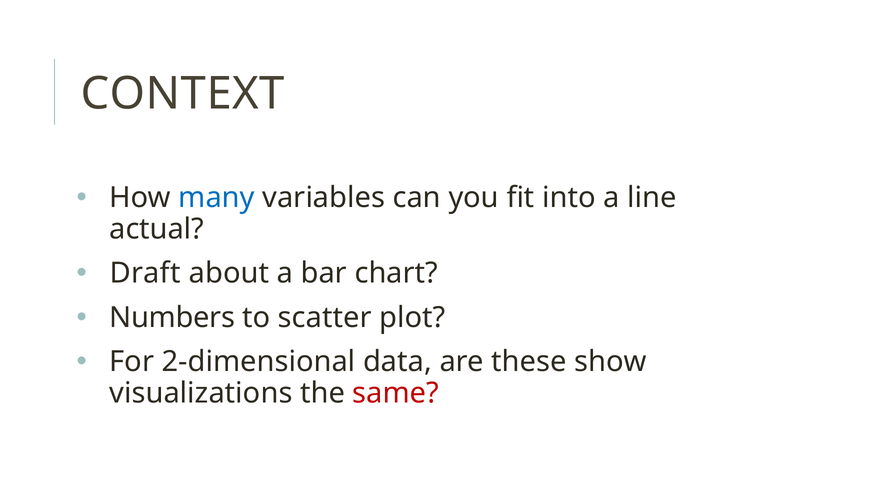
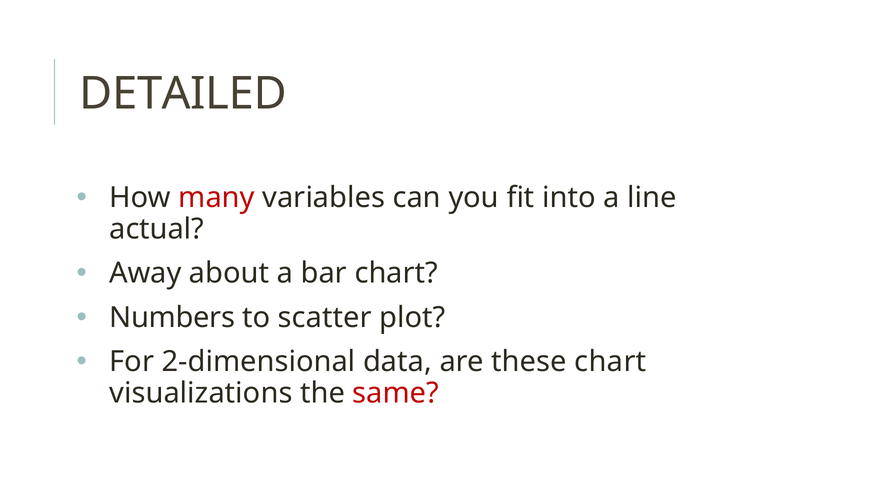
CONTEXT: CONTEXT -> DETAILED (183, 94)
many colour: blue -> red (217, 198)
Draft: Draft -> Away (145, 273)
these show: show -> chart (610, 362)
